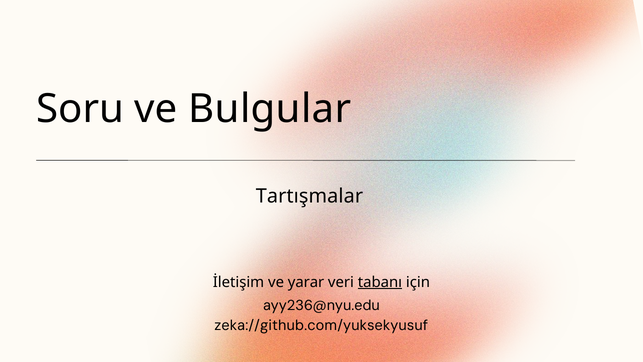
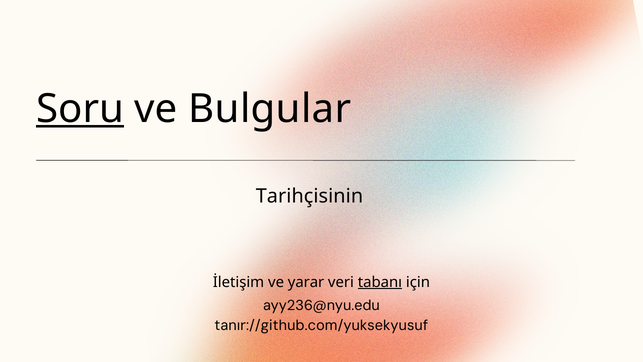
Soru underline: none -> present (80, 109)
Tartışmalar: Tartışmalar -> Tarihçisinin (309, 196)
zeka://github.com/yuksekyusuf: zeka://github.com/yuksekyusuf -> tanır://github.com/yuksekyusuf (321, 325)
